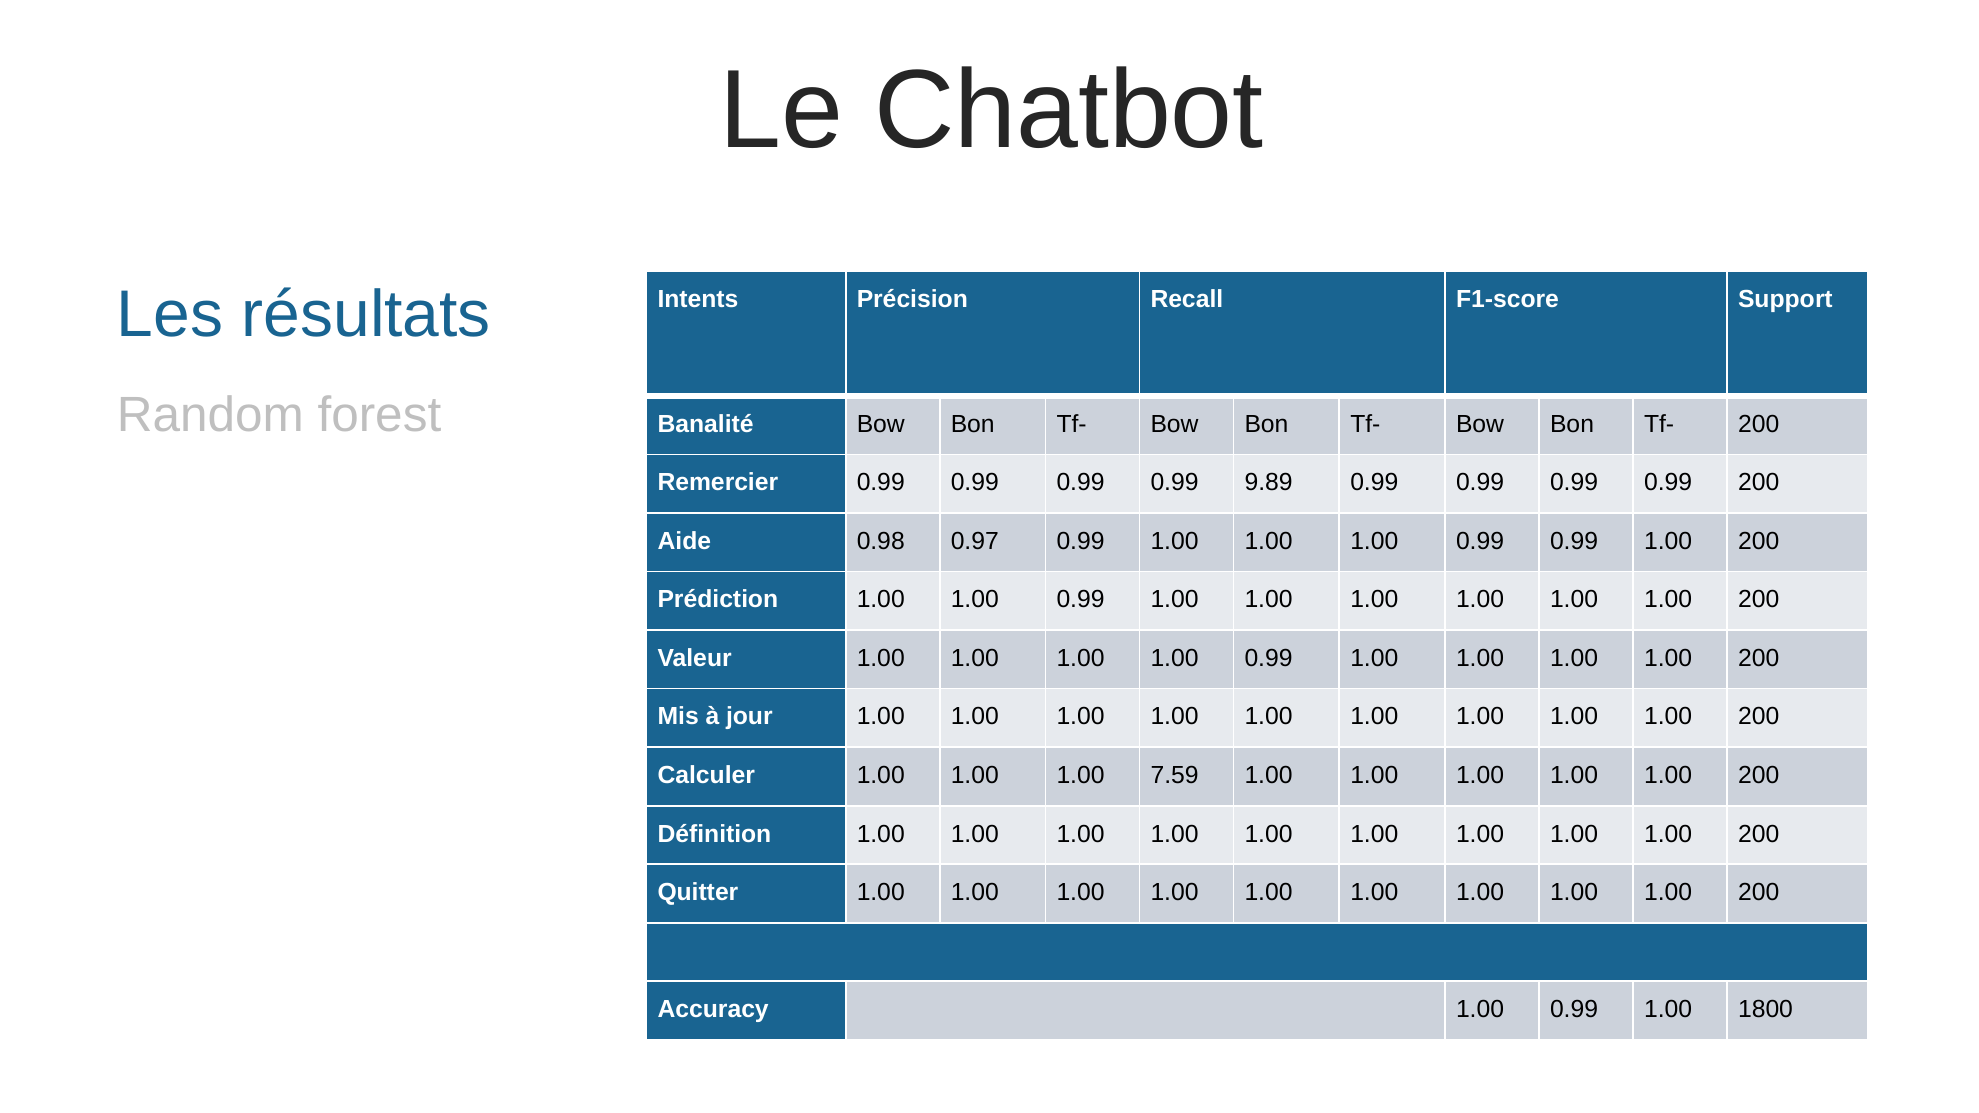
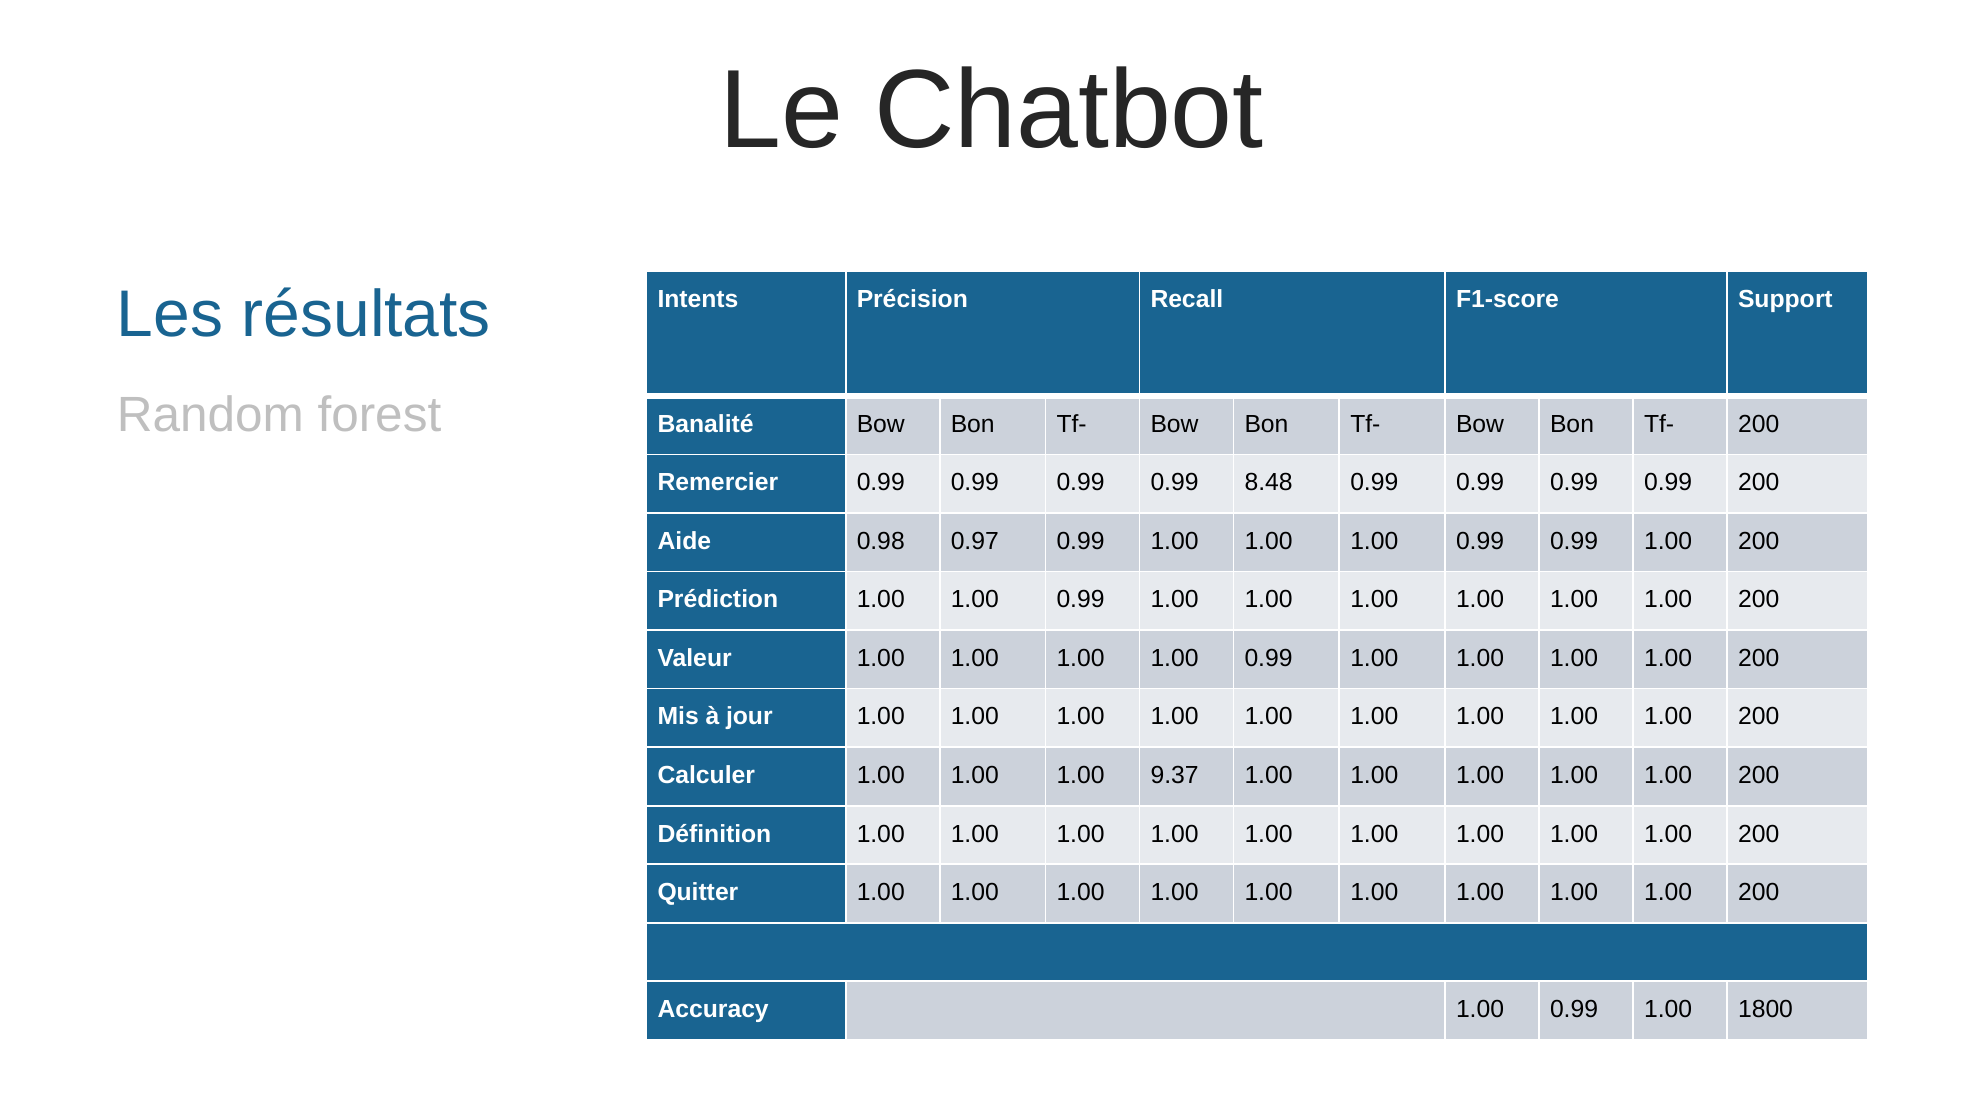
9.89: 9.89 -> 8.48 (1269, 483)
7.59: 7.59 -> 9.37 (1175, 775)
